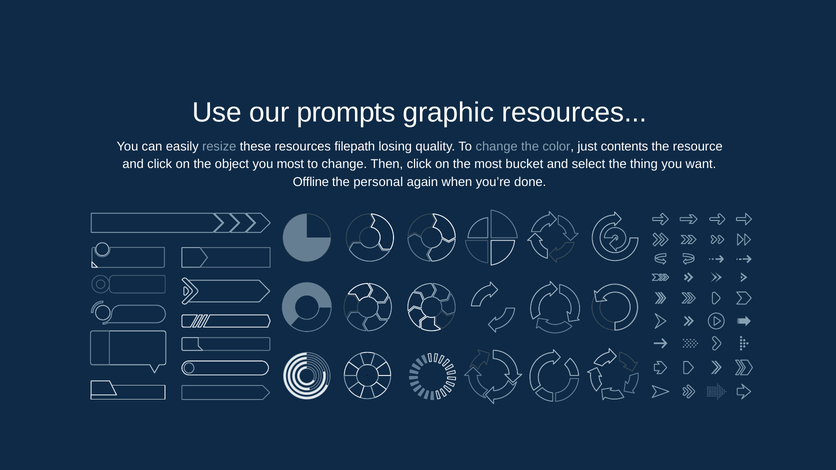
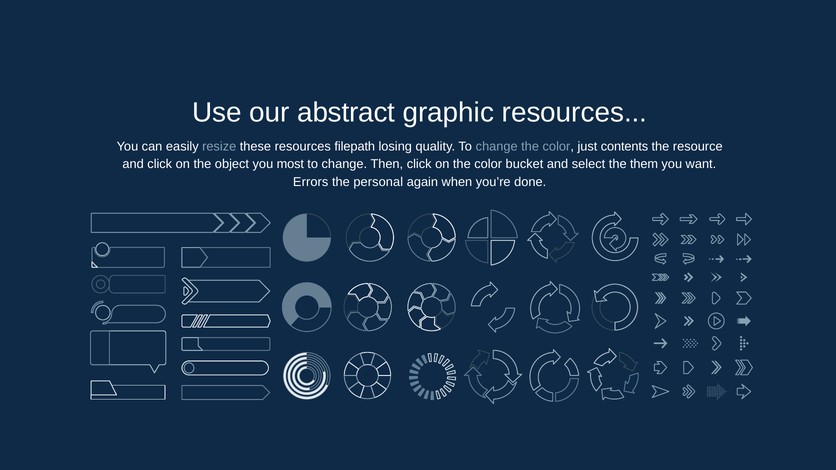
prompts: prompts -> abstract (346, 112)
on the most: most -> color (488, 164)
thing: thing -> them (644, 164)
Offline: Offline -> Errors (311, 182)
